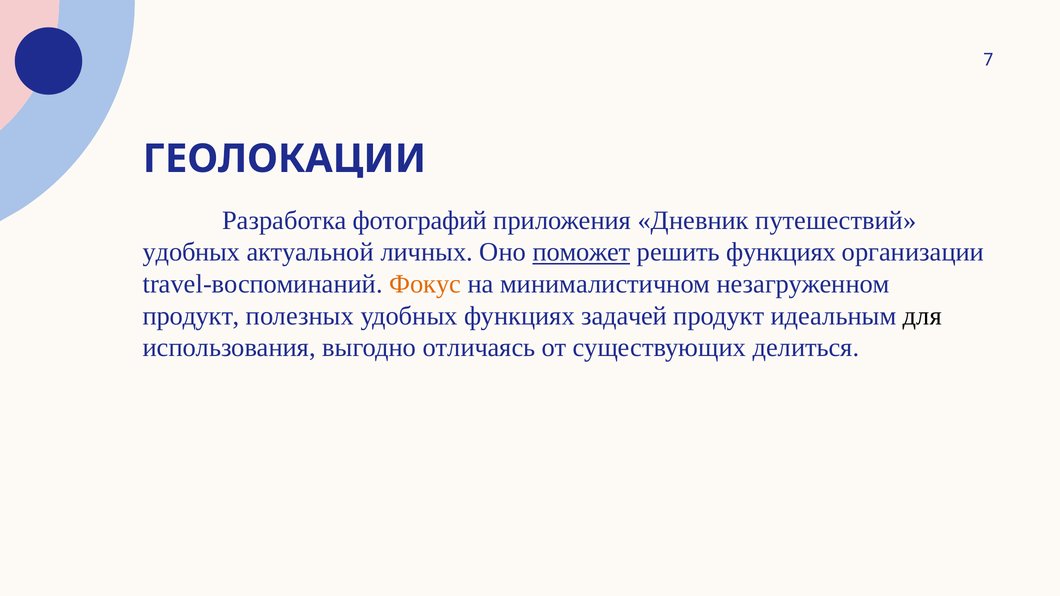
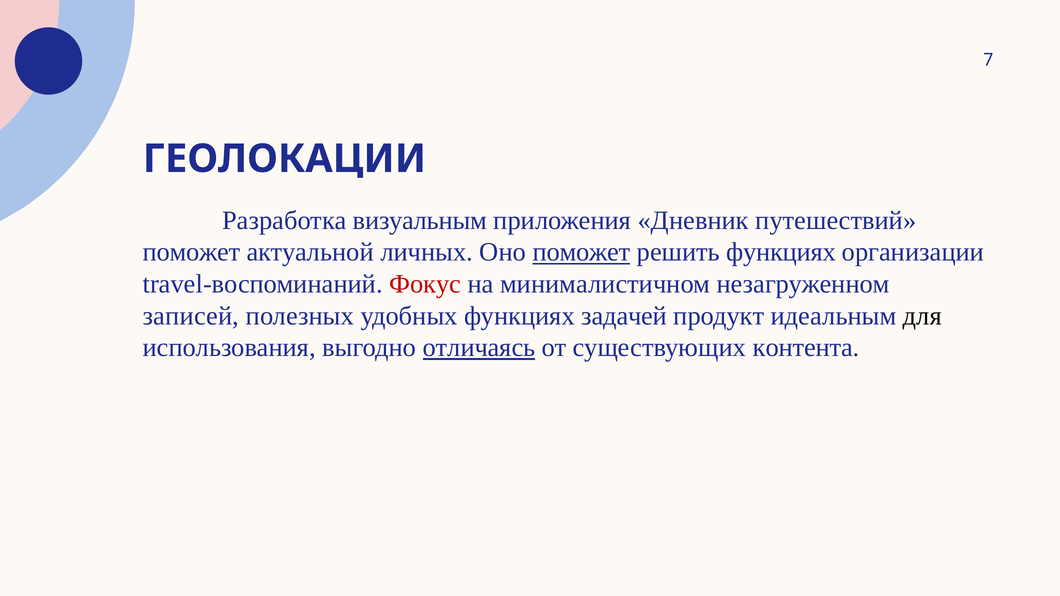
фотографий: фотографий -> визуальным (420, 221)
удобных: удобных -> поможет (191, 252)
Фокус colour: orange -> red (425, 284)
продукт: продукт -> записей (191, 316)
отличаясь underline: none -> present (479, 348)
делиться: делиться -> контента (806, 348)
